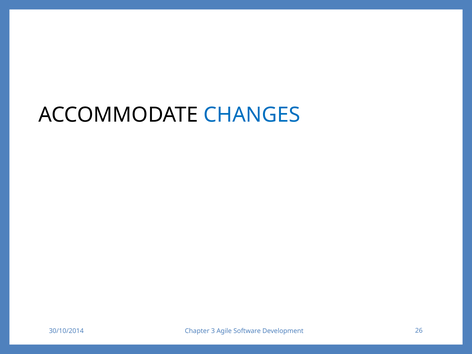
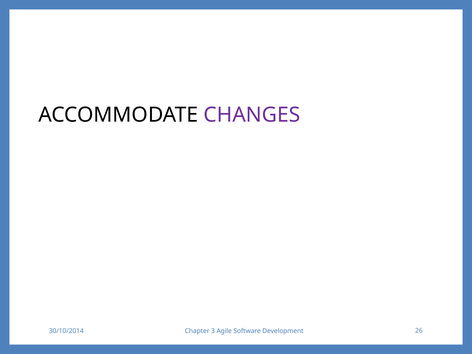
CHANGES colour: blue -> purple (252, 115)
